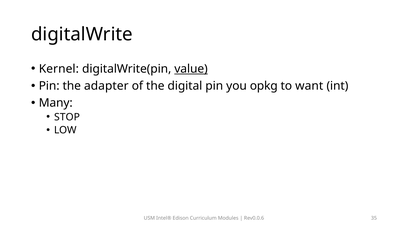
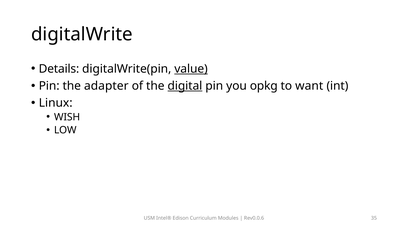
Kernel: Kernel -> Details (59, 69)
digital underline: none -> present (185, 86)
Many: Many -> Linux (56, 103)
STOP: STOP -> WISH (67, 117)
